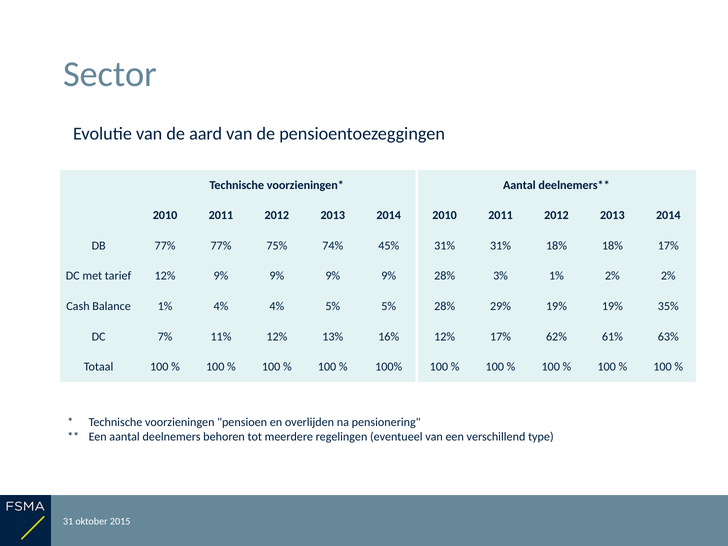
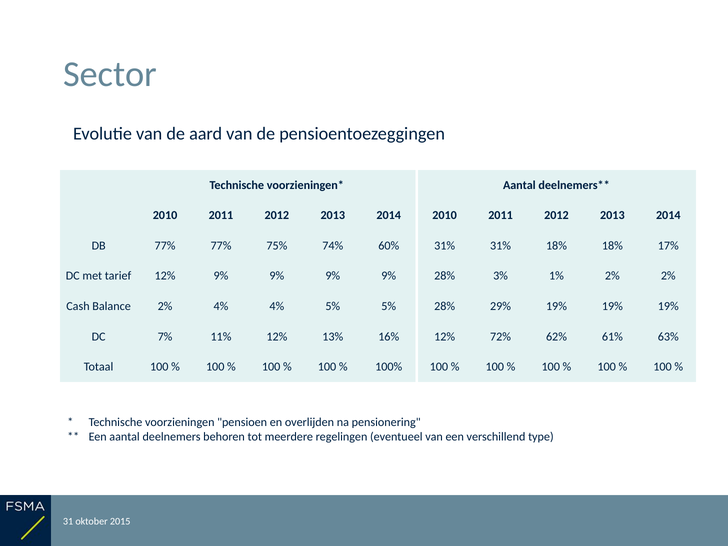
45%: 45% -> 60% (389, 246)
Balance 1%: 1% -> 2% (165, 306)
19% 19% 35%: 35% -> 19% (668, 306)
12% 17%: 17% -> 72% (501, 337)
